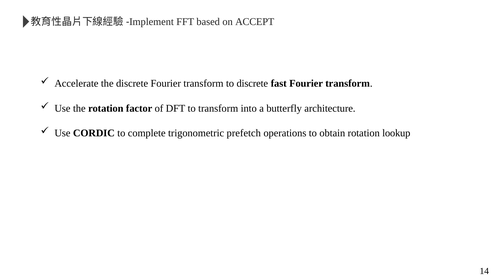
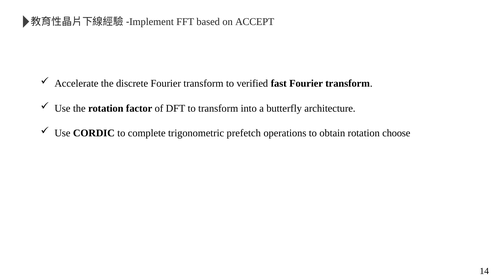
to discrete: discrete -> verified (252, 83)
lookup: lookup -> choose (396, 133)
